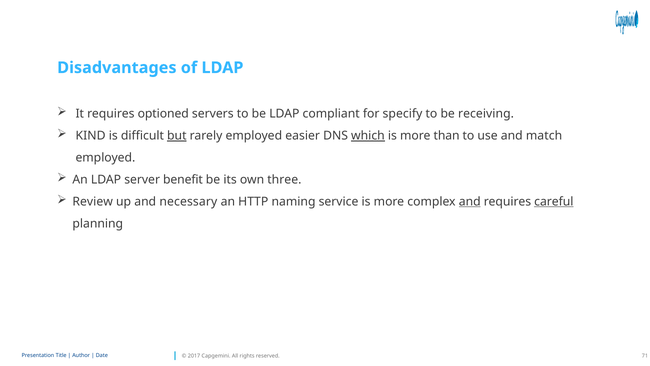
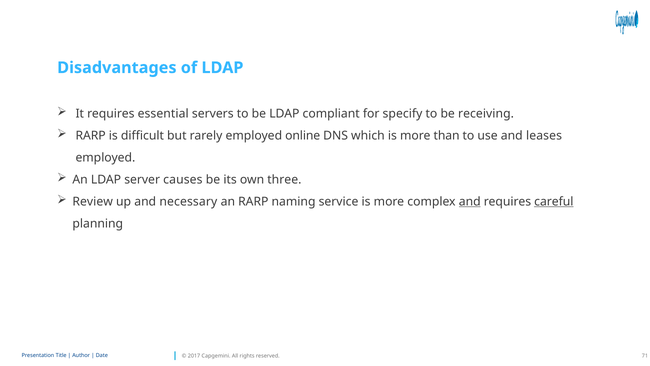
optioned: optioned -> essential (163, 114)
KIND: KIND -> RARP (91, 136)
but underline: present -> none (177, 136)
easier: easier -> online (303, 136)
which underline: present -> none (368, 136)
match: match -> leases (544, 136)
benefit: benefit -> causes (183, 179)
an HTTP: HTTP -> RARP (253, 201)
